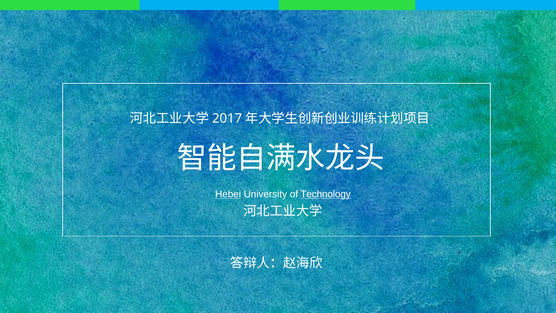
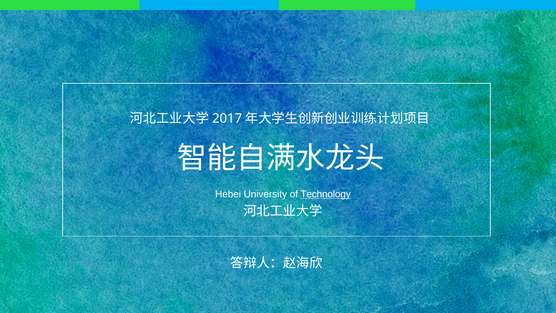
Hebei underline: present -> none (228, 194)
